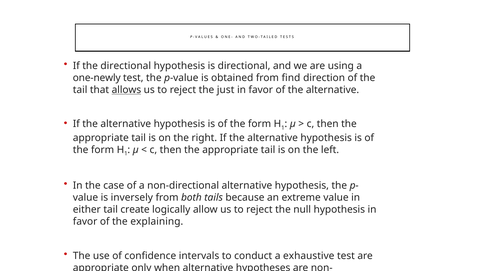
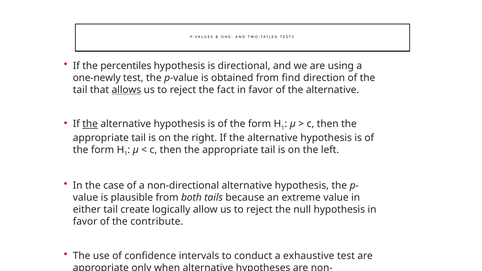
the directional: directional -> percentiles (126, 66)
just: just -> fact (226, 90)
the underline: none -> present (90, 124)
inversely: inversely -> plausible (132, 198)
explaining: explaining -> contribute (157, 222)
